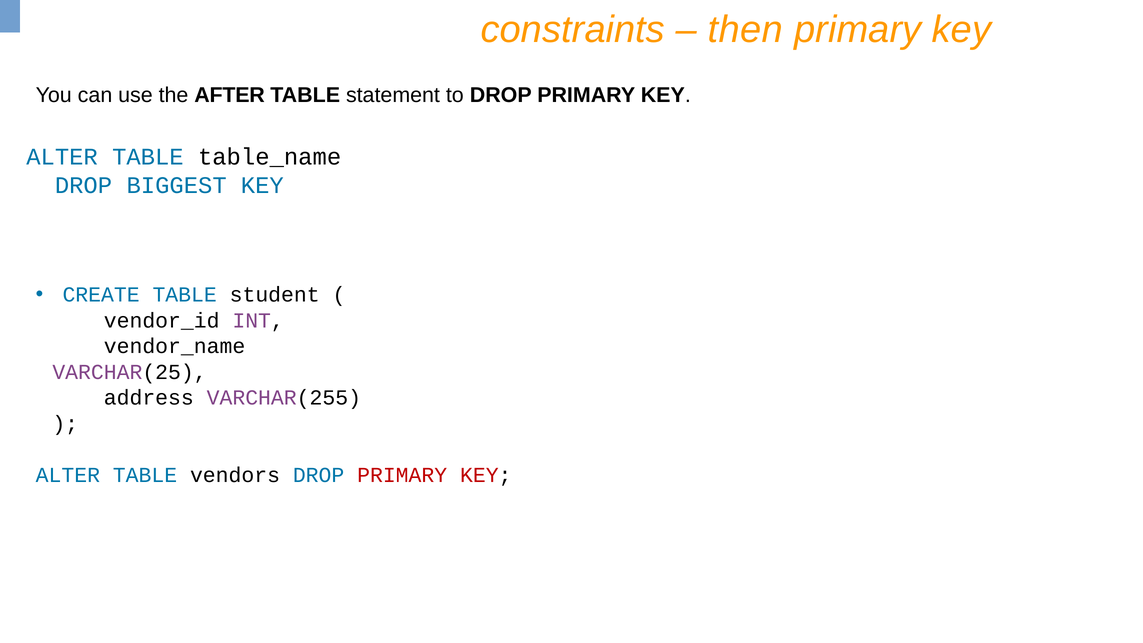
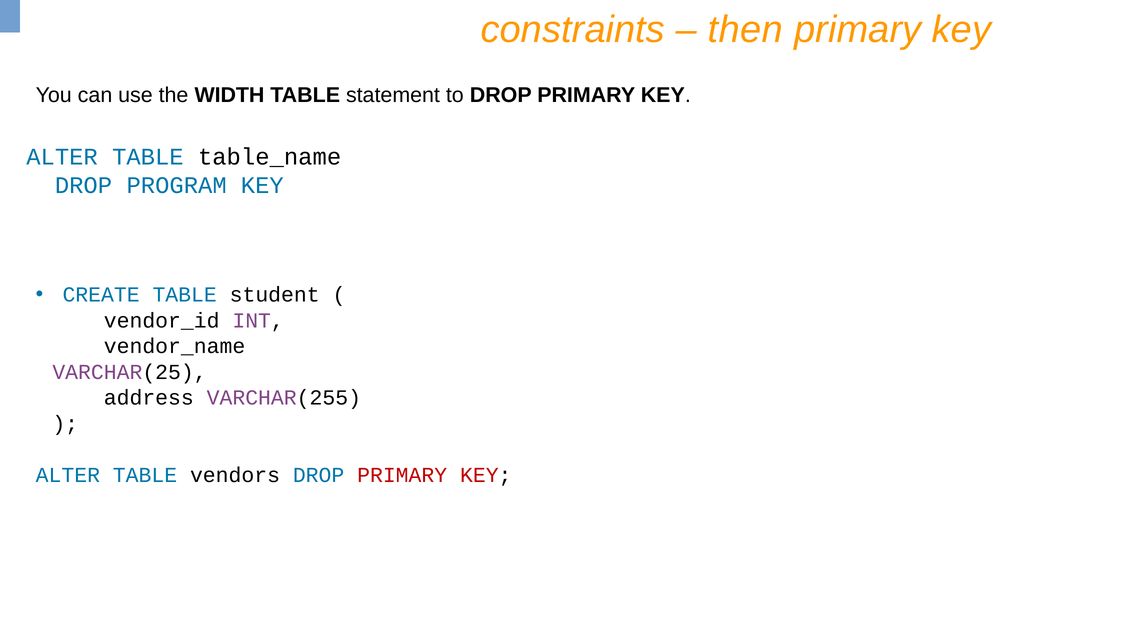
AFTER: AFTER -> WIDTH (229, 95)
BIGGEST: BIGGEST -> PROGRAM (177, 185)
